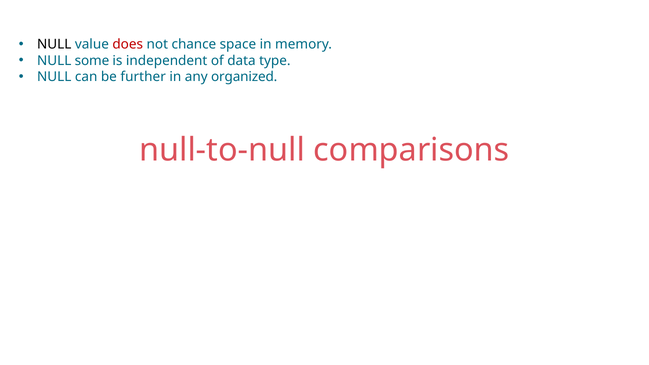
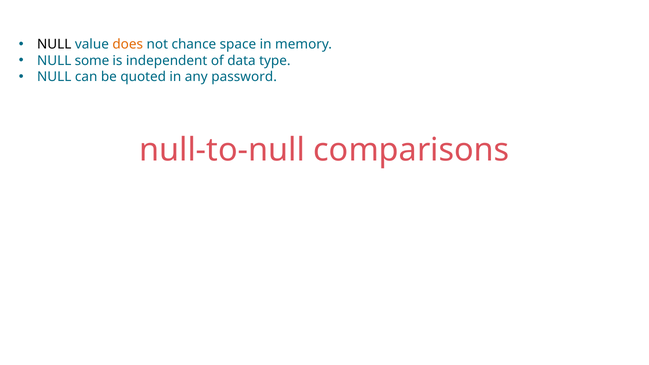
does colour: red -> orange (128, 44)
further: further -> quoted (143, 77)
organized: organized -> password (244, 77)
